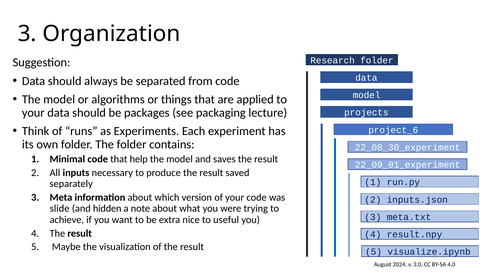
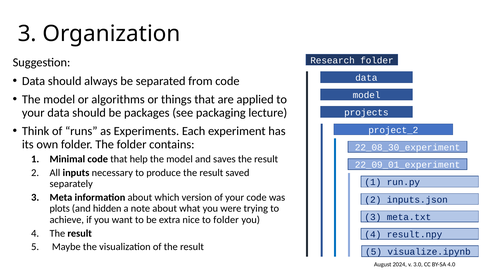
project_6: project_6 -> project_2 (393, 130)
slide: slide -> plots (60, 209)
to useful: useful -> folder (226, 220)
